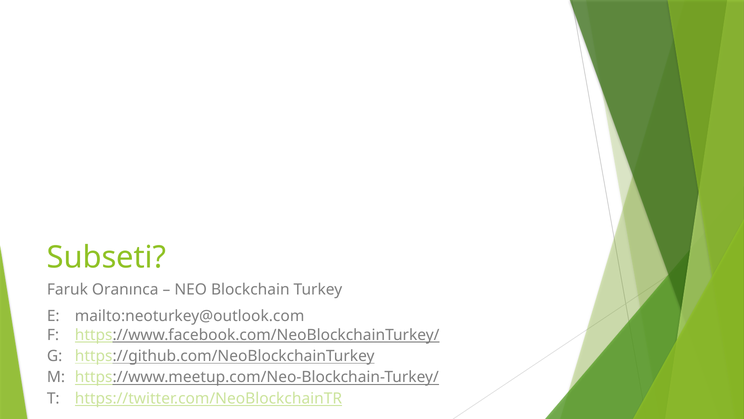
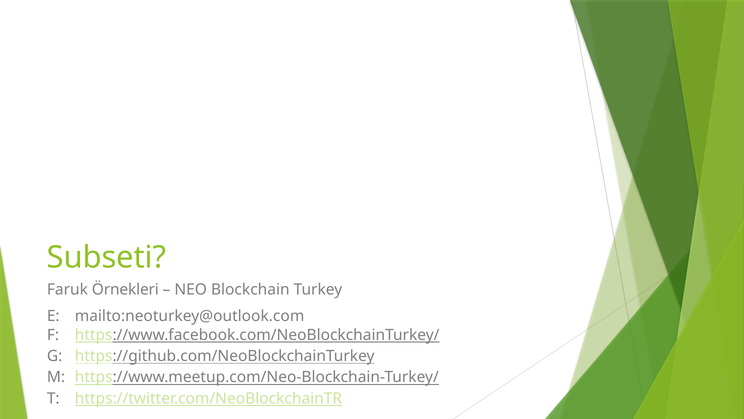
Oranınca: Oranınca -> Örnekleri (125, 289)
